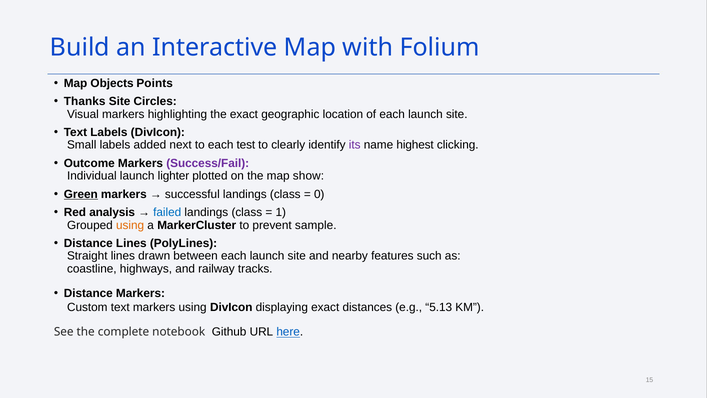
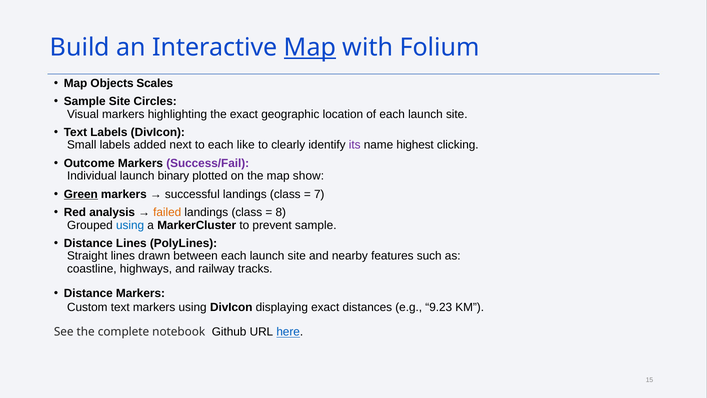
Map underline: none -> present (310, 47)
Points: Points -> Scales (155, 83)
Thanks: Thanks -> Sample (85, 101)
test: test -> like (246, 145)
lighter: lighter -> binary (173, 176)
0: 0 -> 7 (319, 194)
failed colour: blue -> orange (167, 212)
1: 1 -> 8 (281, 212)
using colour: orange -> blue (130, 225)
5.13: 5.13 -> 9.23 (439, 307)
